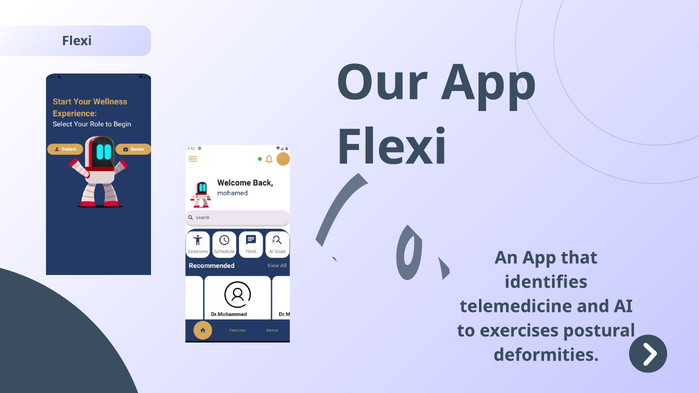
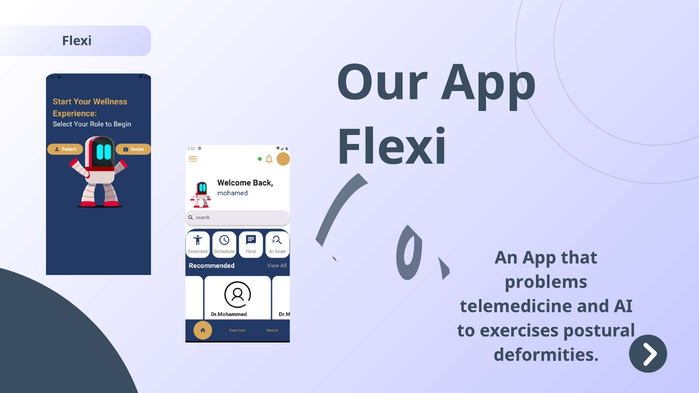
identifies: identifies -> problems (546, 282)
